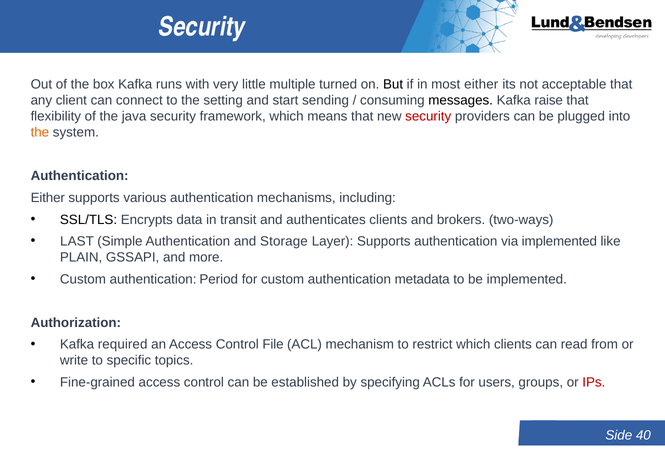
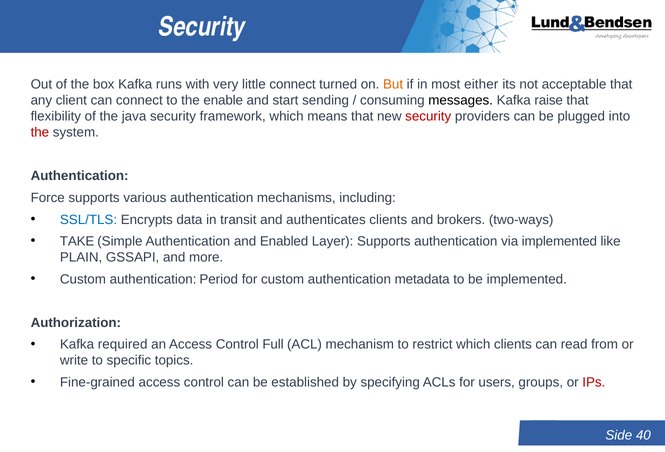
little multiple: multiple -> connect (293, 84)
But colour: black -> orange (393, 84)
setting: setting -> enable (223, 101)
the colour: orange -> red (40, 133)
Either: Either -> Force (48, 198)
SSL/TLS colour: black -> blue (89, 220)
LAST: LAST -> TAKE (77, 242)
Storage: Storage -> Enabled (284, 242)
File: File -> Full (273, 345)
